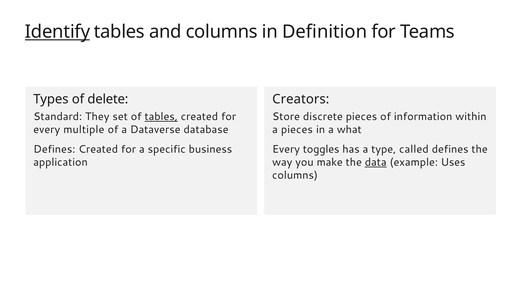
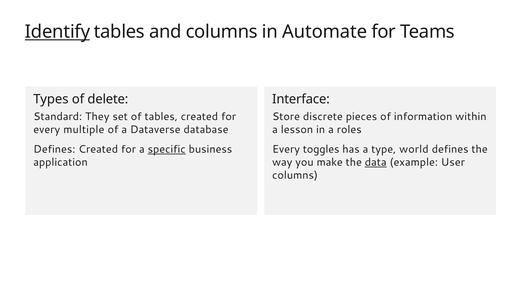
Definition: Definition -> Automate (325, 32)
Creators: Creators -> Interface (301, 99)
tables underline: present -> none (161, 117)
a pieces: pieces -> lesson (297, 130)
what: what -> roles (349, 130)
specific underline: none -> present (167, 149)
called: called -> world (414, 149)
Uses: Uses -> User (453, 162)
